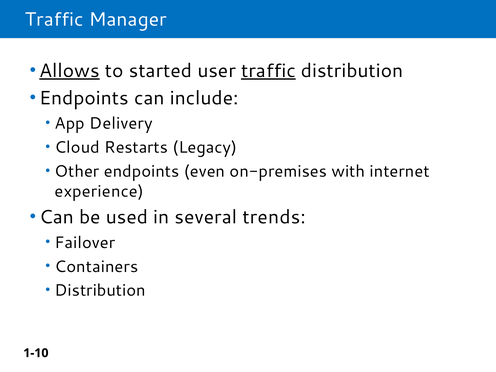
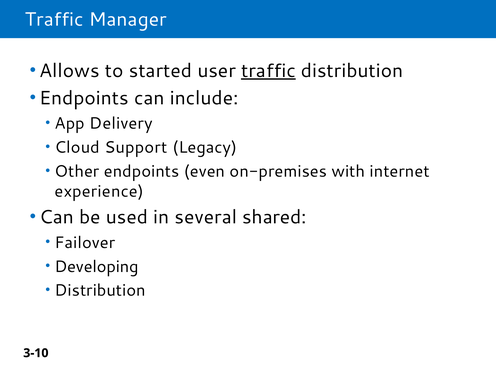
Allows underline: present -> none (69, 71)
Restarts: Restarts -> Support (136, 147)
trends: trends -> shared (274, 217)
Containers: Containers -> Developing (97, 267)
1-10: 1-10 -> 3-10 (36, 353)
